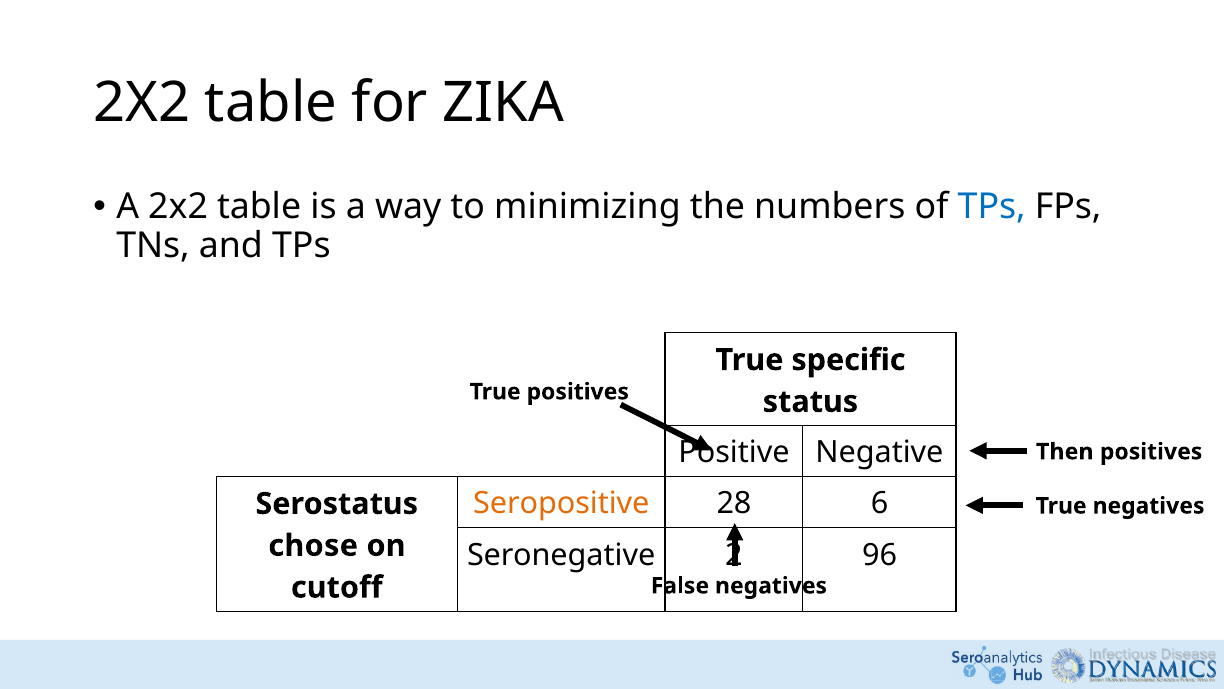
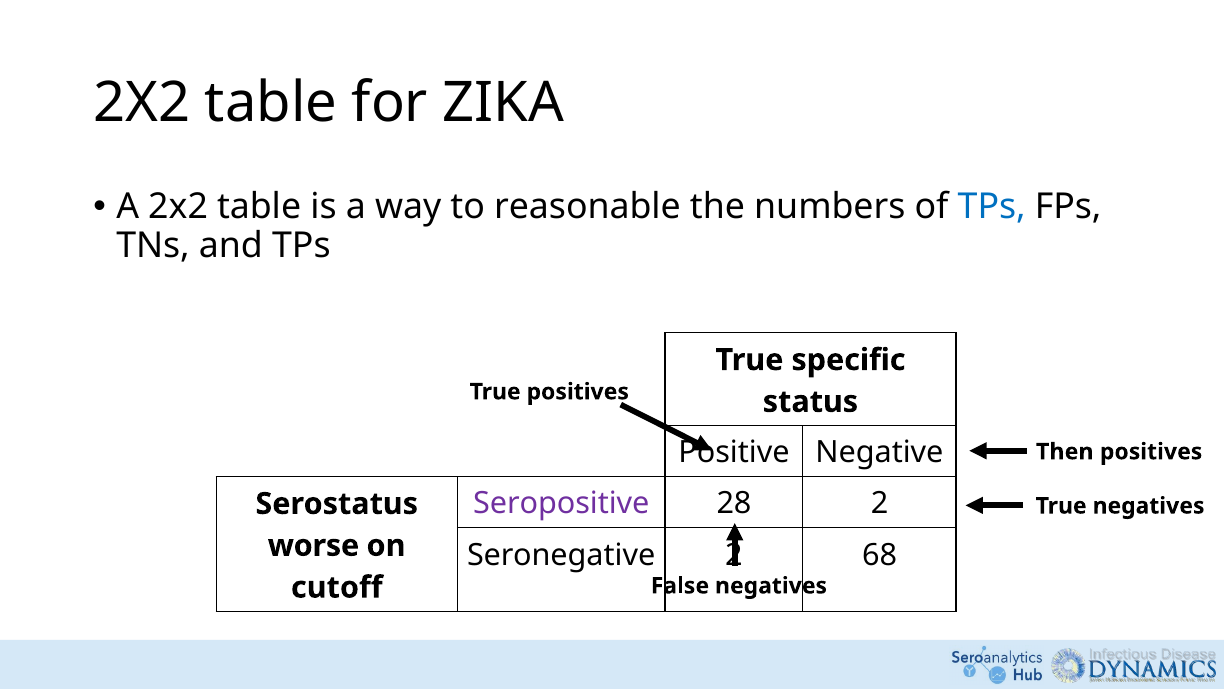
minimizing: minimizing -> reasonable (587, 207)
Seropositive colour: orange -> purple (561, 504)
28 6: 6 -> 2 (880, 504)
chose: chose -> worse (313, 545)
96: 96 -> 68 (880, 554)
